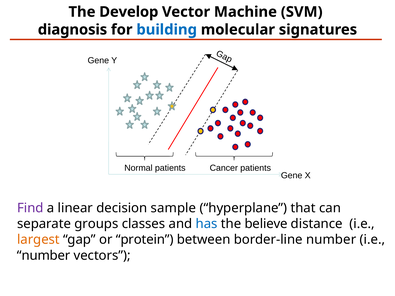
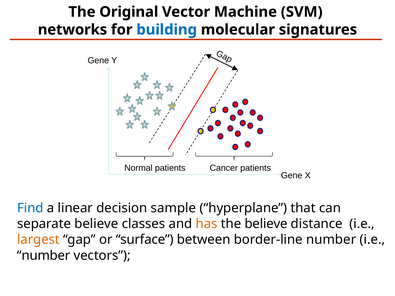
Develop: Develop -> Original (129, 12)
diagnosis: diagnosis -> networks (72, 30)
Find colour: purple -> blue (30, 208)
separate groups: groups -> believe (96, 224)
has colour: blue -> orange (207, 224)
protein: protein -> surface (145, 240)
